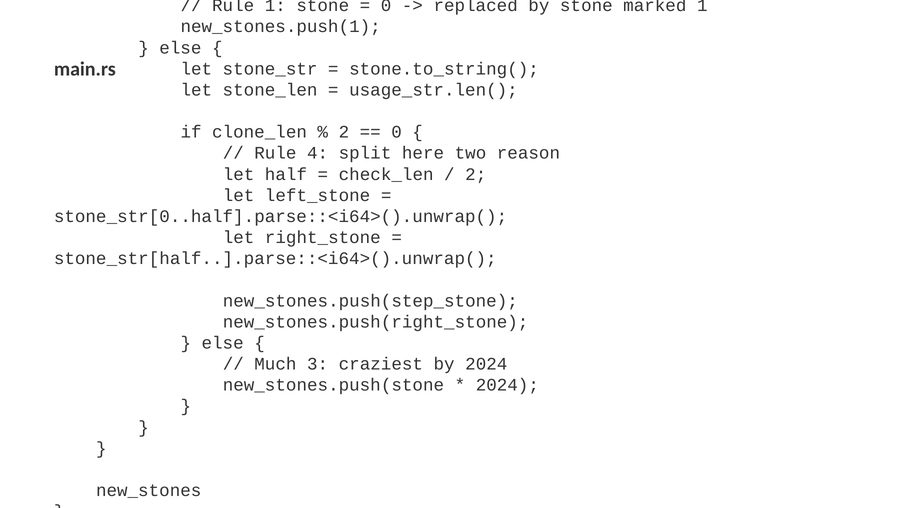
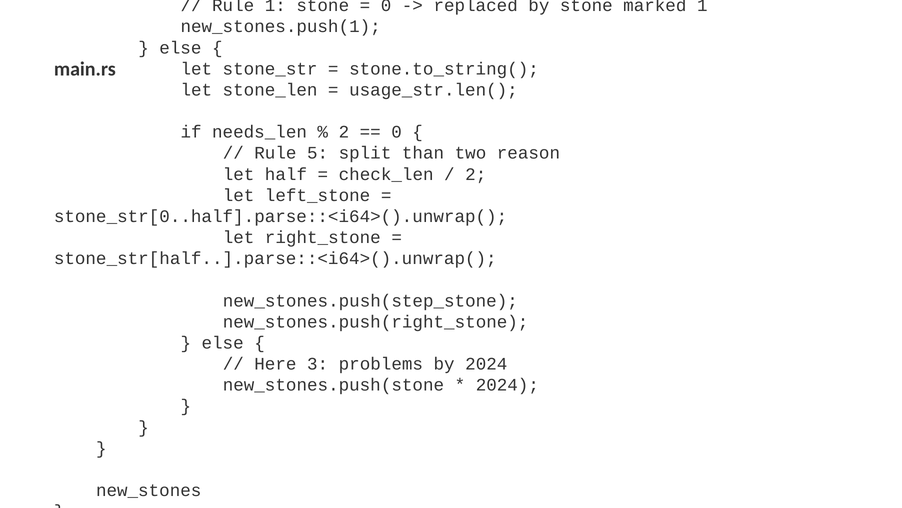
clone_len: clone_len -> needs_len (259, 132)
4: 4 -> 5 (318, 153)
here: here -> than (423, 153)
Much: Much -> Here (275, 364)
craziest: craziest -> problems (381, 364)
